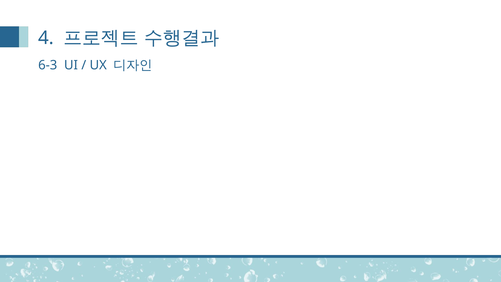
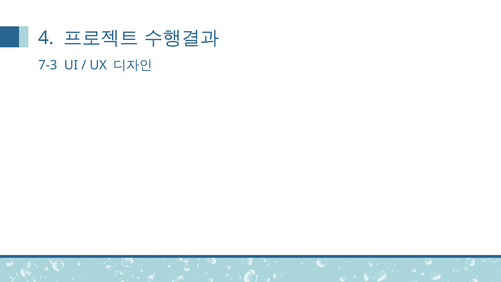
6-3: 6-3 -> 7-3 (48, 65)
